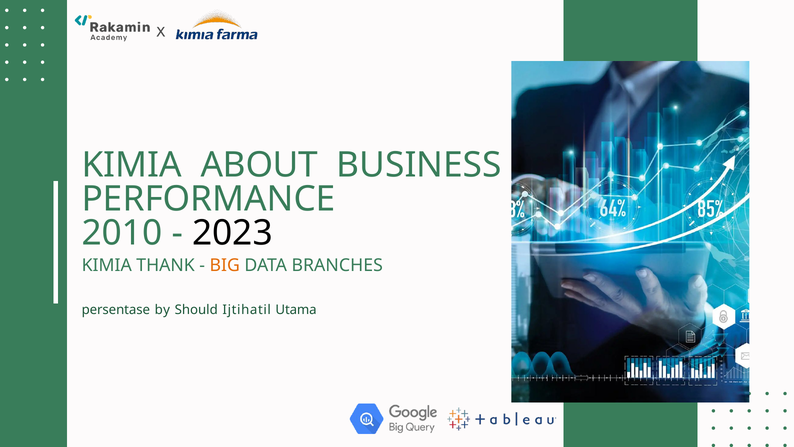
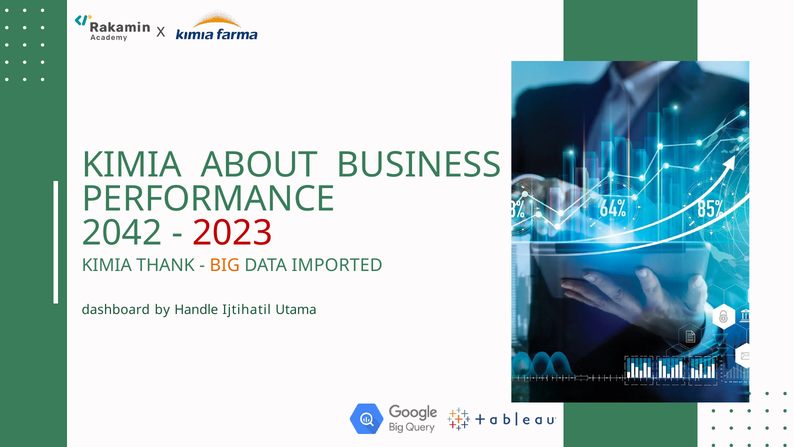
2010: 2010 -> 2042 (122, 233)
2023 colour: black -> red (232, 233)
BRANCHES: BRANCHES -> IMPORTED (337, 265)
persentase: persentase -> dashboard (116, 310)
Should: Should -> Handle (196, 310)
